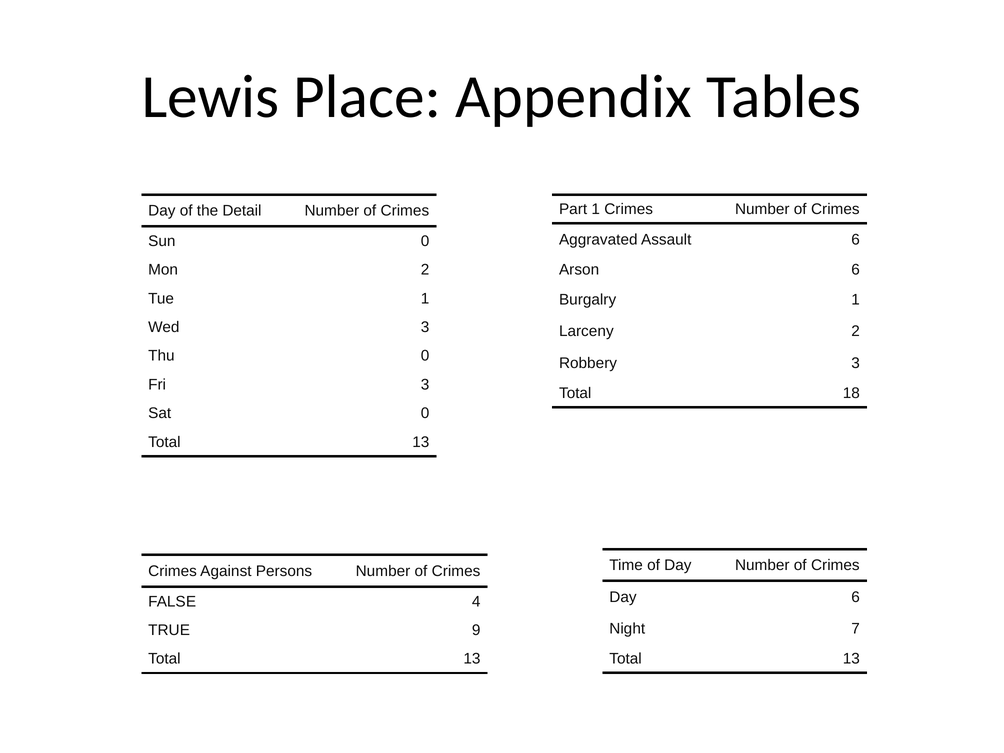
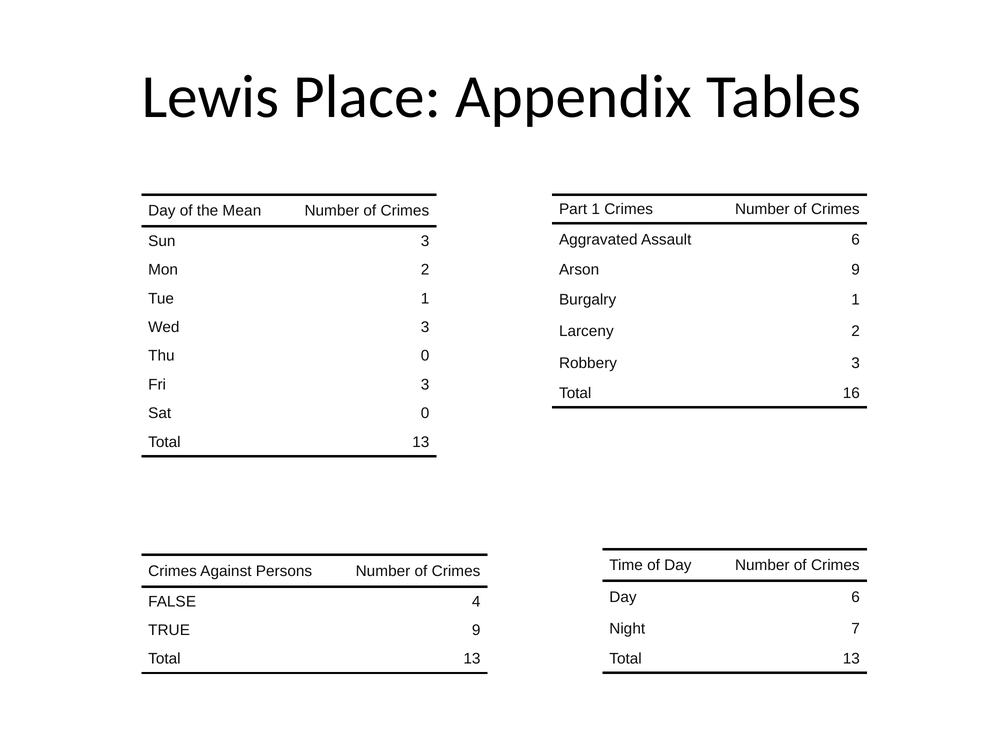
Detail: Detail -> Mean (242, 211)
Sun 0: 0 -> 3 (425, 241)
Arson 6: 6 -> 9 (856, 270)
18: 18 -> 16 (851, 393)
